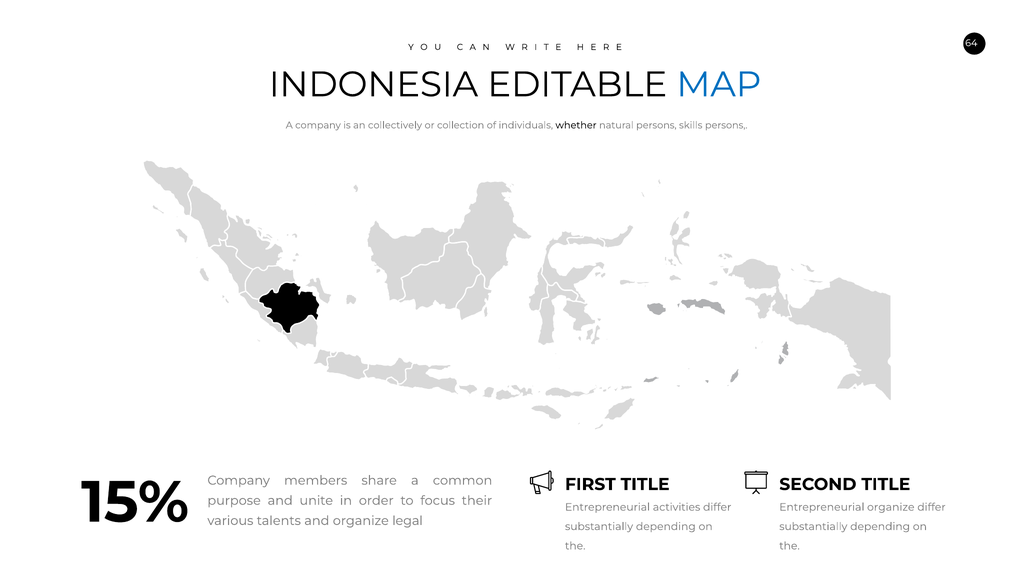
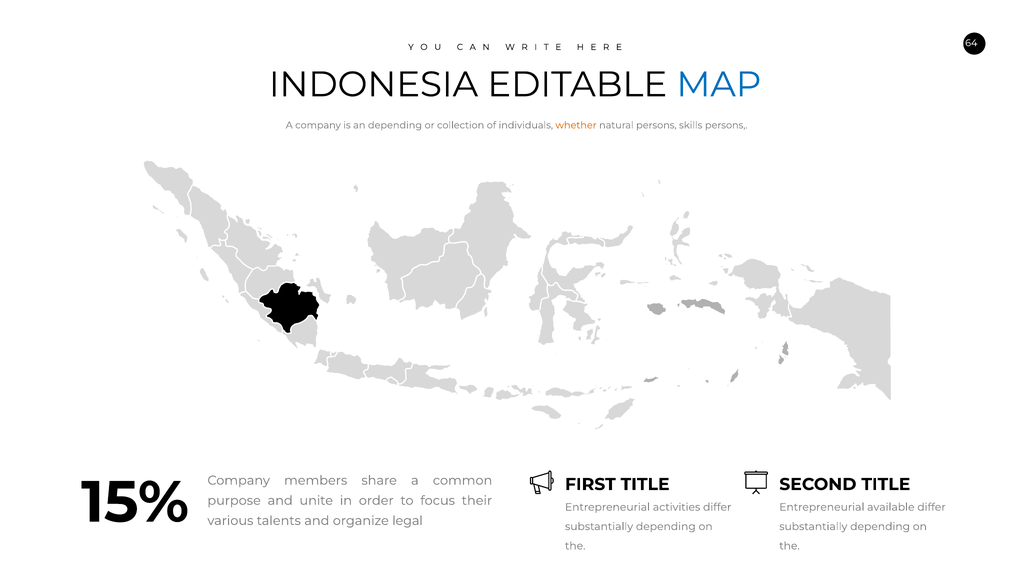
an collectively: collectively -> depending (395, 125)
whether colour: black -> orange (576, 125)
Entrepreneurial organize: organize -> available (891, 507)
